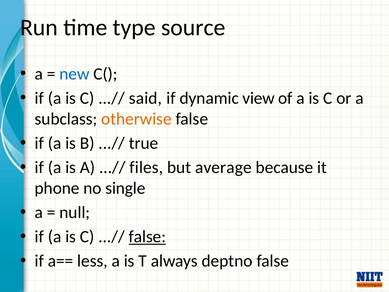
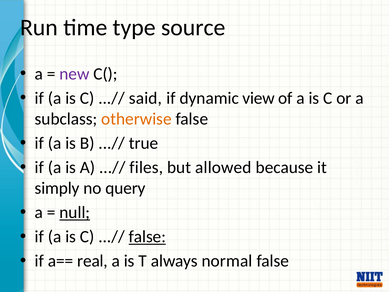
new colour: blue -> purple (74, 74)
average: average -> allowed (223, 167)
phone: phone -> simply (57, 188)
single: single -> query (125, 188)
null underline: none -> present (75, 212)
less: less -> real (93, 261)
deptno: deptno -> normal (227, 261)
